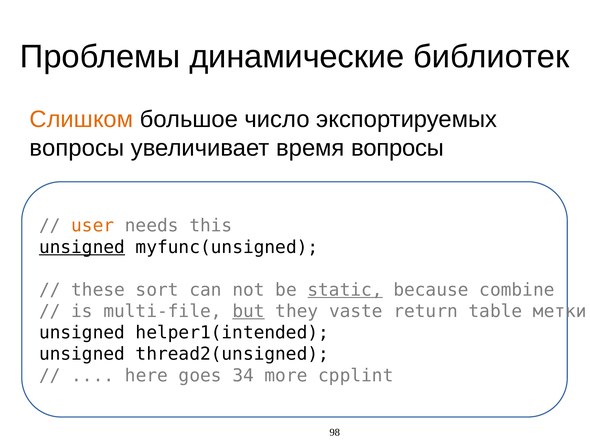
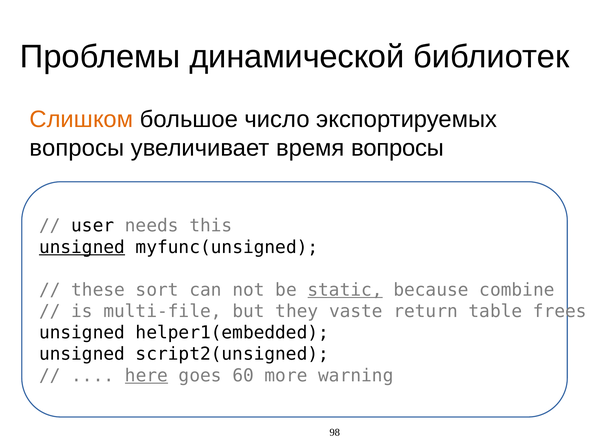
динамические: динамические -> динамической (297, 57)
user colour: orange -> black (93, 226)
but underline: present -> none (248, 312)
метки: метки -> frees (560, 312)
helper1(intended: helper1(intended -> helper1(embedded (232, 333)
thread2(unsigned: thread2(unsigned -> script2(unsigned (232, 354)
here underline: none -> present (146, 376)
34: 34 -> 60 (243, 376)
cpplint: cpplint -> warning (356, 376)
